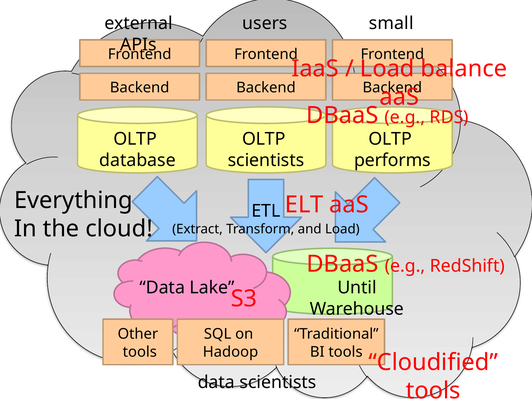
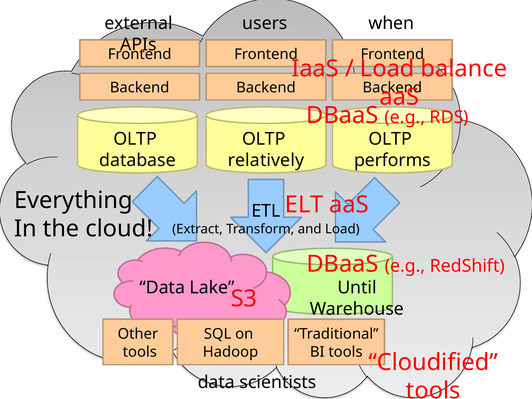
small: small -> when (391, 23)
scientists: scientists -> relatively (266, 160)
